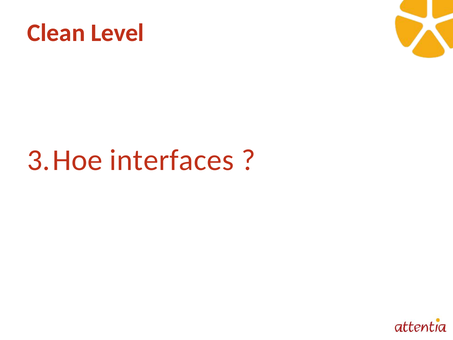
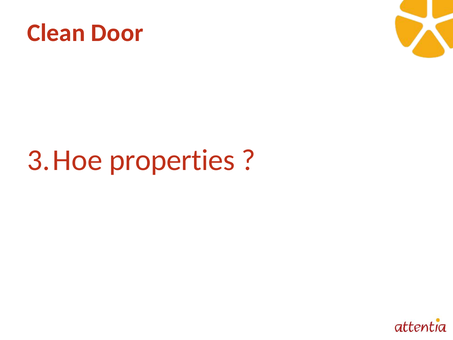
Level: Level -> Door (117, 33)
interfaces: interfaces -> properties (172, 160)
